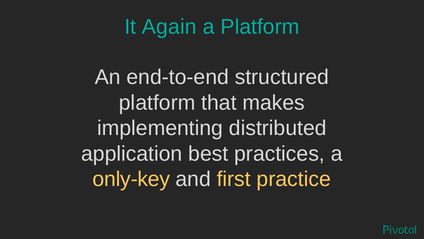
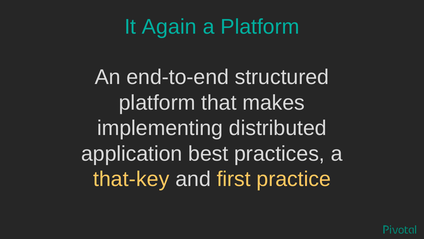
only-key: only-key -> that-key (131, 179)
